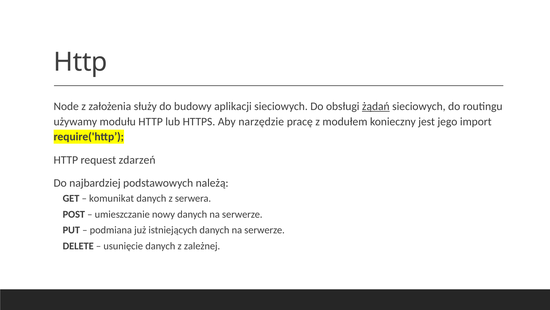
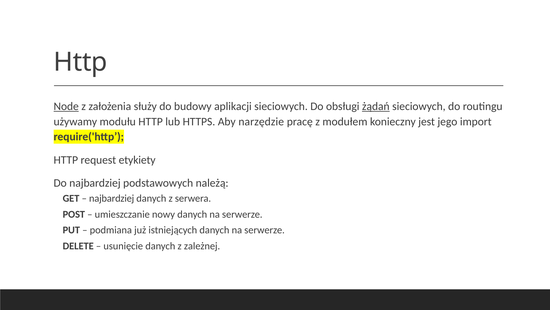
Node underline: none -> present (66, 106)
zdarzeń: zdarzeń -> etykiety (137, 160)
komunikat: komunikat -> najbardziej (112, 198)
